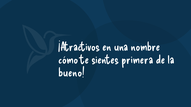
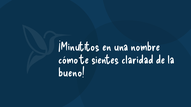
¡Atractivos: ¡Atractivos -> ¡Minutitos (79, 47)
primera: primera -> claridad (137, 60)
